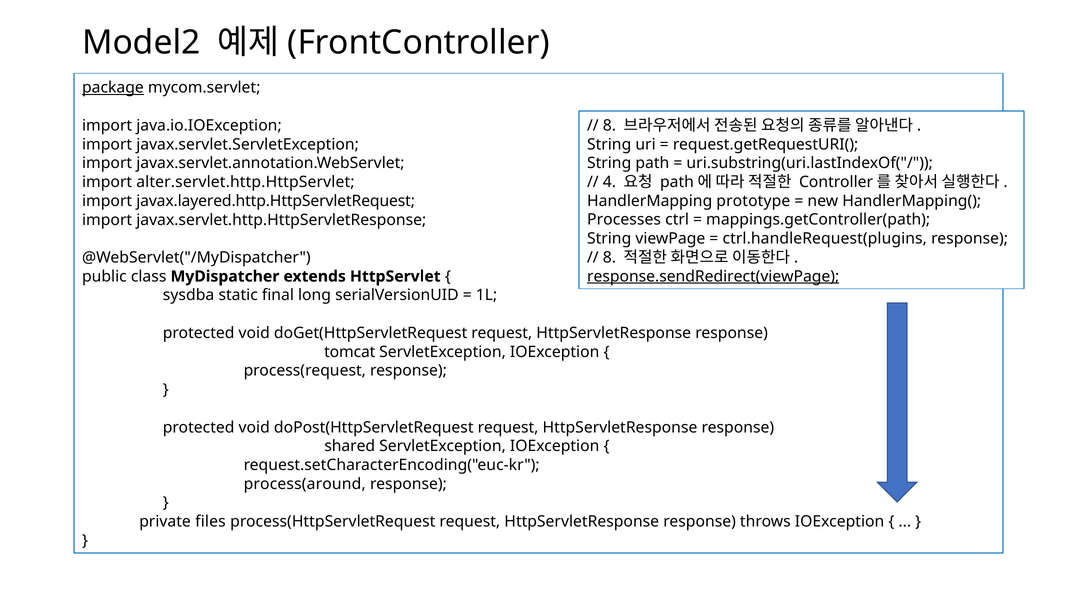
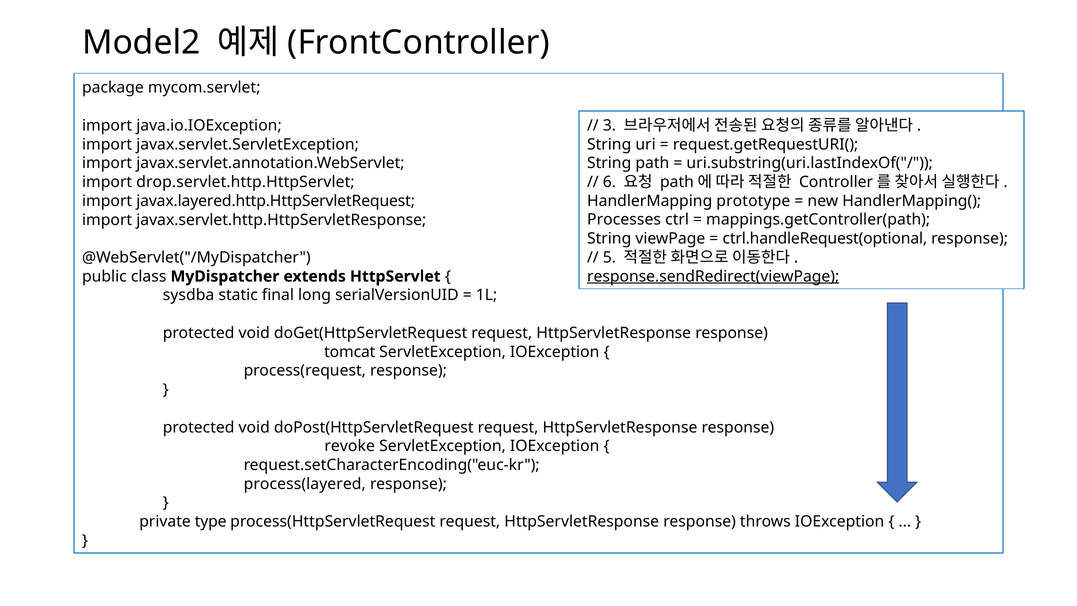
package underline: present -> none (113, 88)
8: 8 -> 3 (609, 125)
alter.servlet.http.HttpServlet: alter.servlet.http.HttpServlet -> drop.servlet.http.HttpServlet (245, 182)
4: 4 -> 6 (609, 182)
ctrl.handleRequest(plugins: ctrl.handleRequest(plugins -> ctrl.handleRequest(optional (825, 239)
8: 8 -> 5 (609, 257)
shared: shared -> revoke (350, 446)
process(around: process(around -> process(layered (305, 484)
files: files -> type (211, 522)
